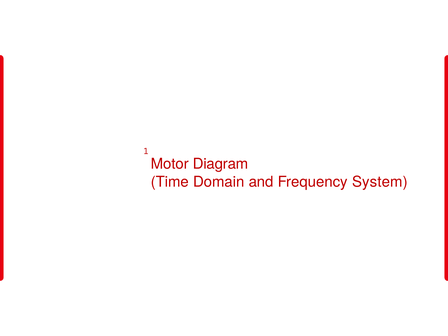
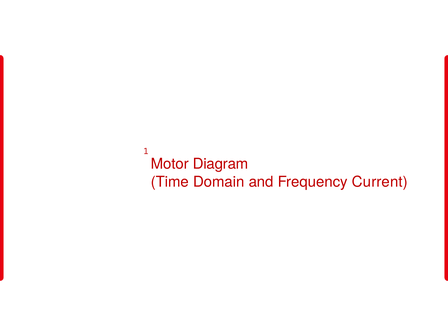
System: System -> Current (380, 182)
